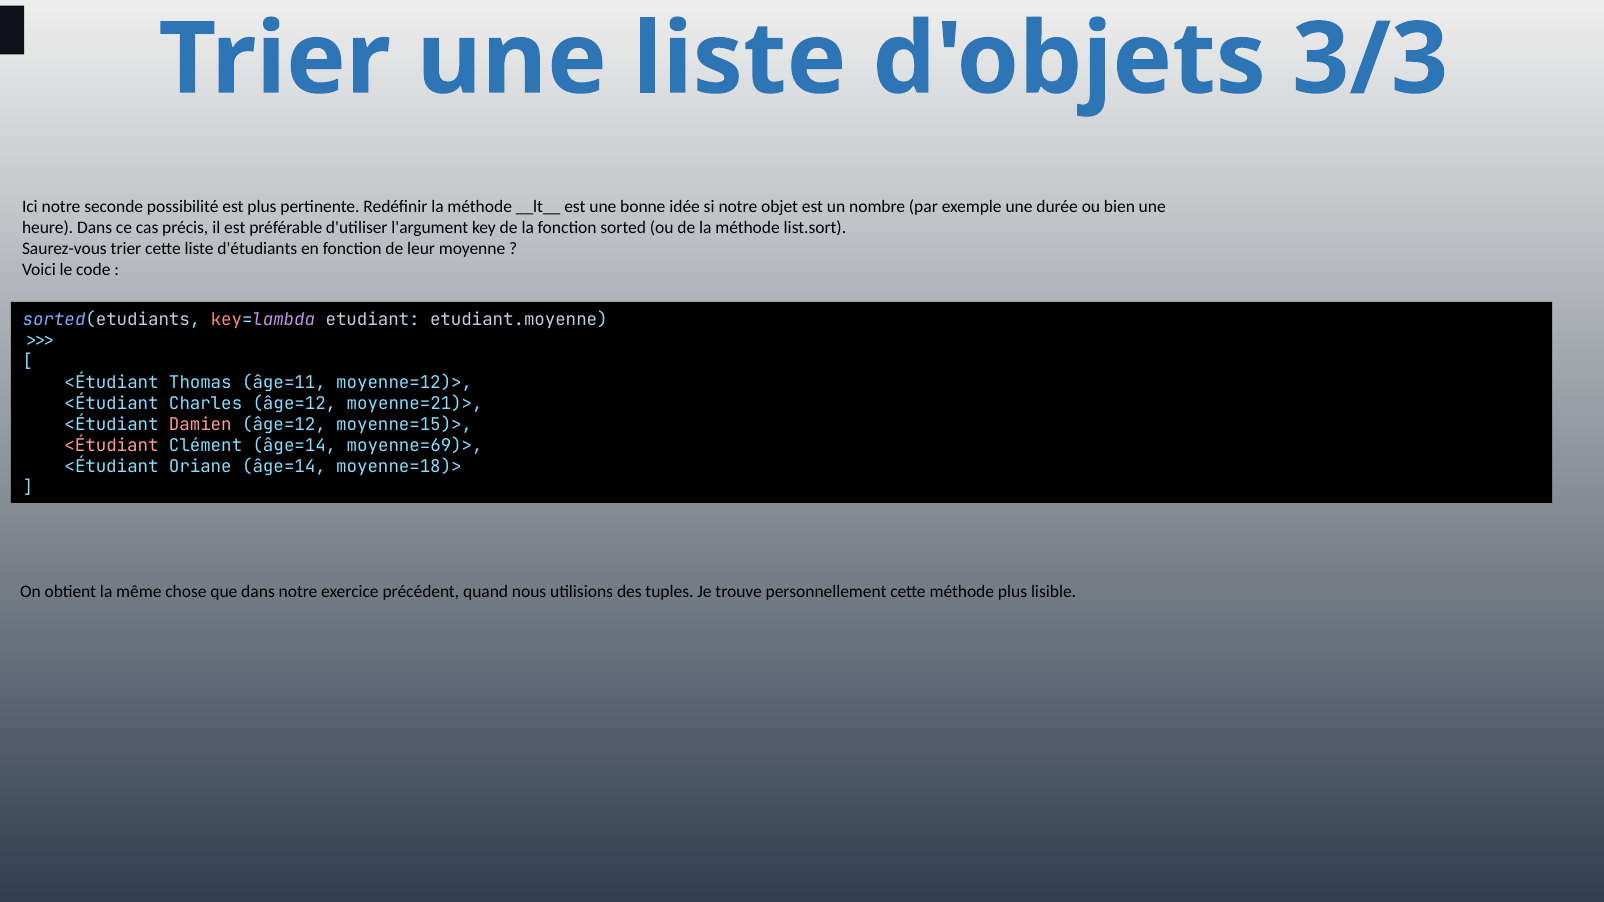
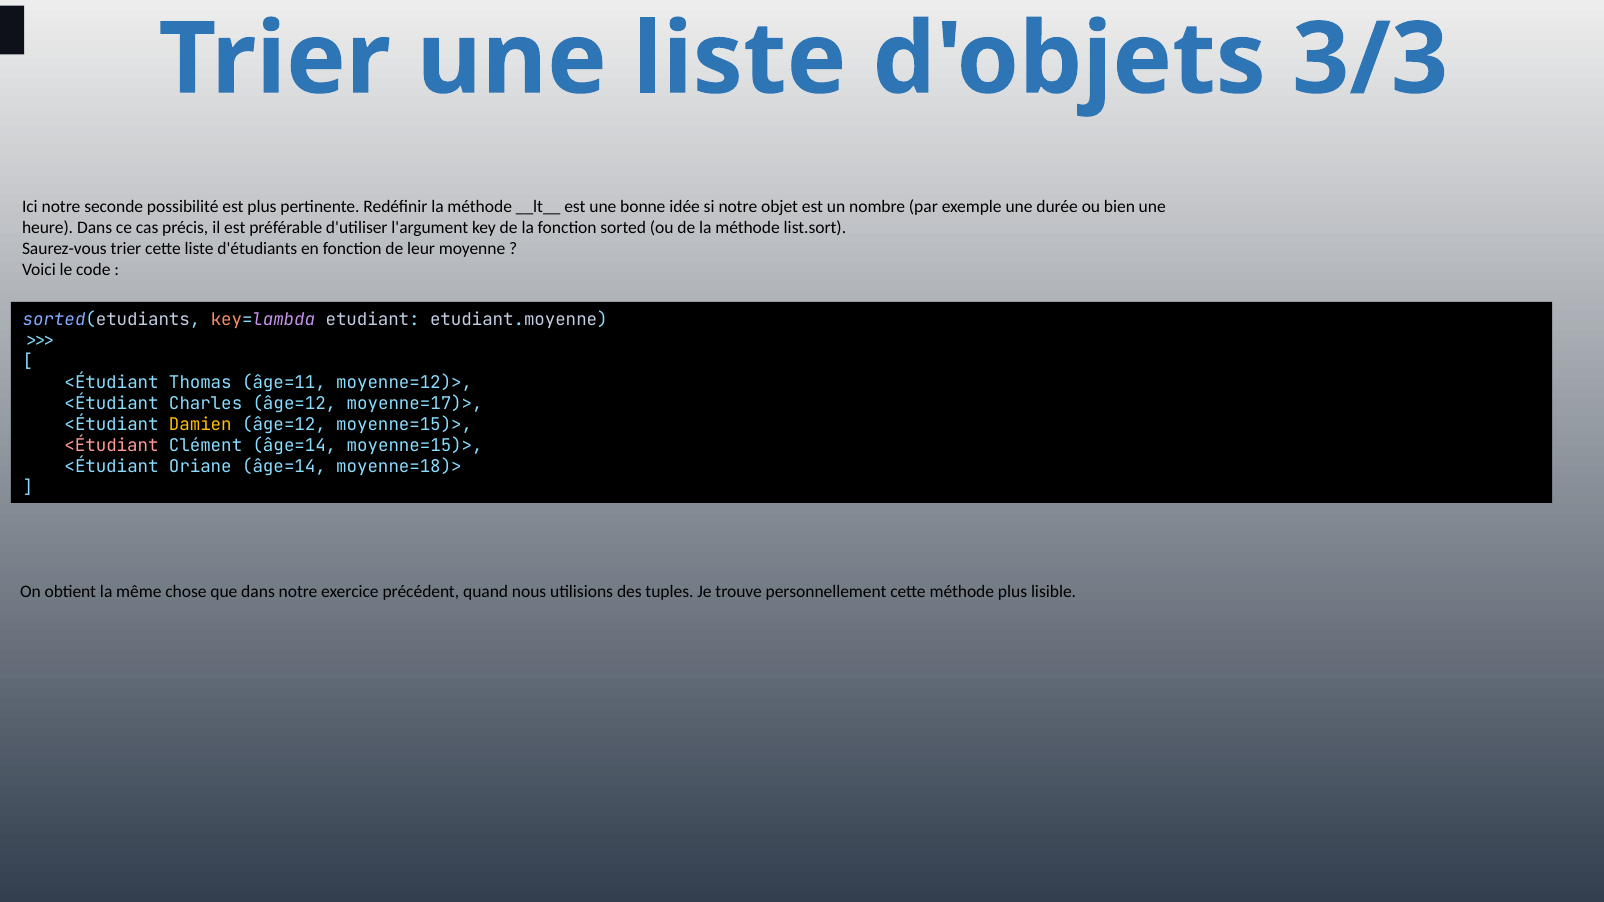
moyenne=21)>: moyenne=21)> -> moyenne=17)> (415, 404)
Damien colour: pink -> yellow (200, 425)
âge=14 moyenne=69)>: moyenne=69)> -> moyenne=15)> (415, 446)
